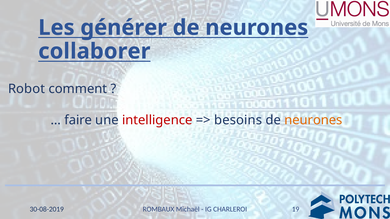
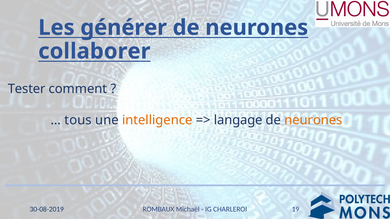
Robot: Robot -> Tester (27, 89)
faire: faire -> tous (78, 120)
intelligence colour: red -> orange (157, 120)
besoins: besoins -> langage (238, 120)
